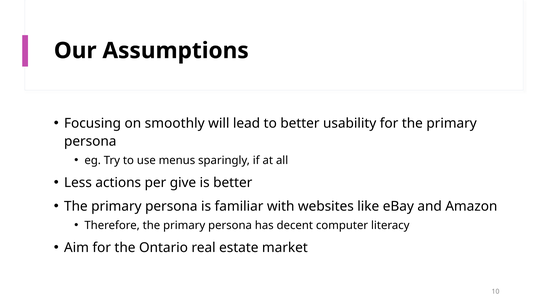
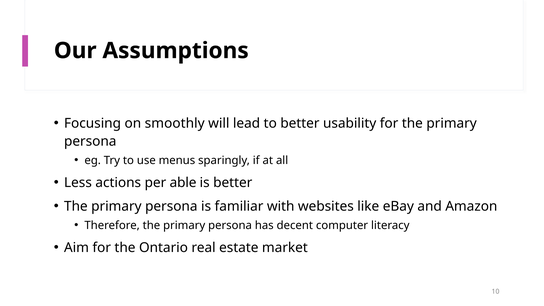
give: give -> able (183, 183)
